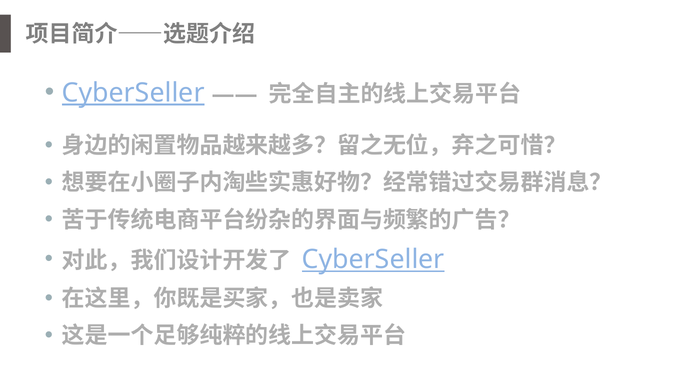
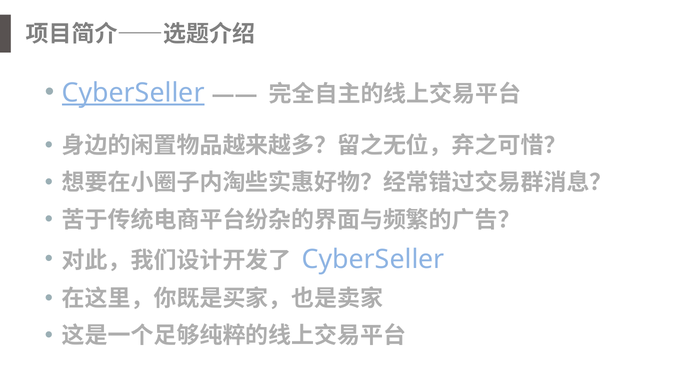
CyberSeller underline: present -> none (373, 260)
